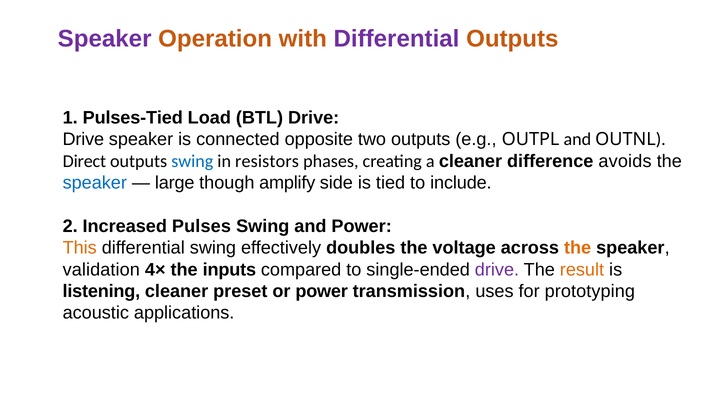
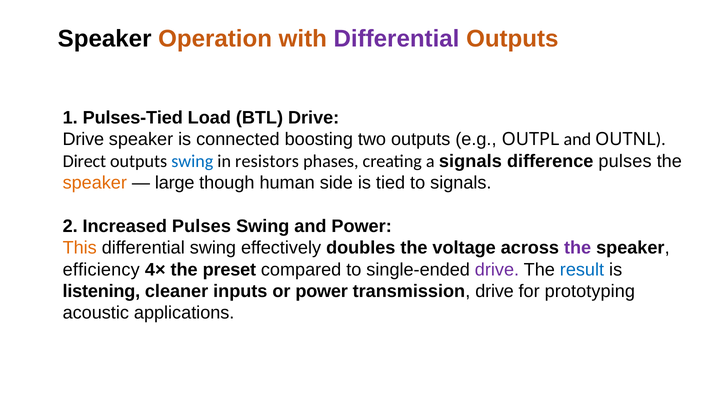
Speaker colour: purple -> black (105, 39)
opposite: opposite -> boosting (319, 139)
a cleaner: cleaner -> signals (470, 161)
difference avoids: avoids -> pulses (625, 161)
speaker colour: blue -> orange (95, 183)
amplify: amplify -> human (287, 183)
to include: include -> signals (461, 183)
the colour: orange -> purple (578, 248)
validation: validation -> efficiency (101, 269)
inputs: inputs -> preset (229, 269)
result colour: orange -> blue (582, 269)
preset: preset -> inputs (240, 291)
transmission uses: uses -> drive (495, 291)
